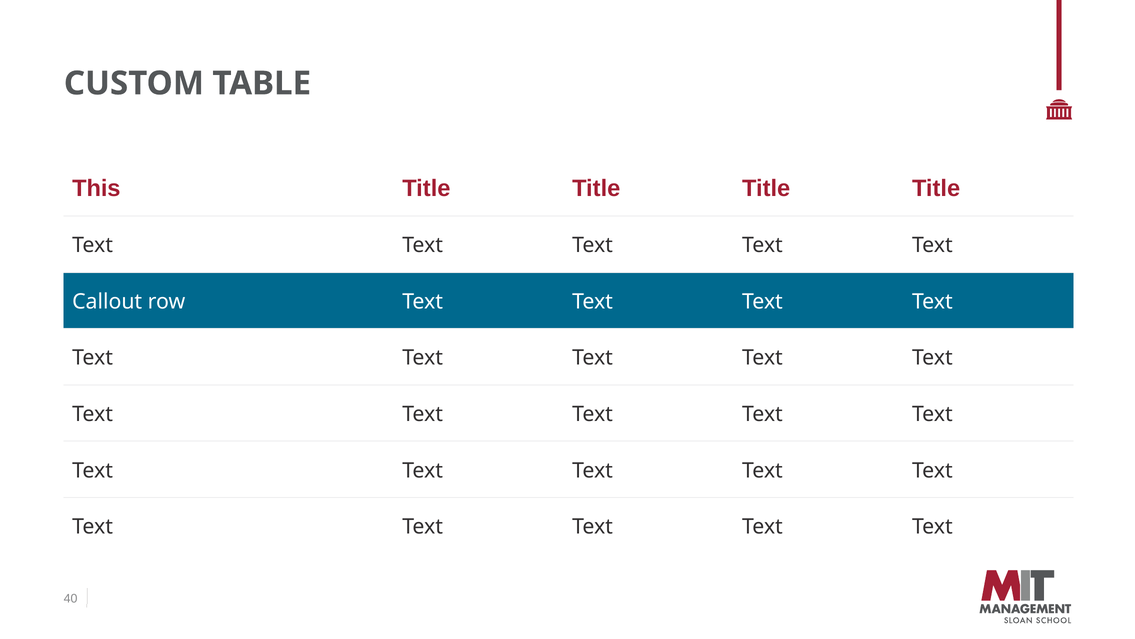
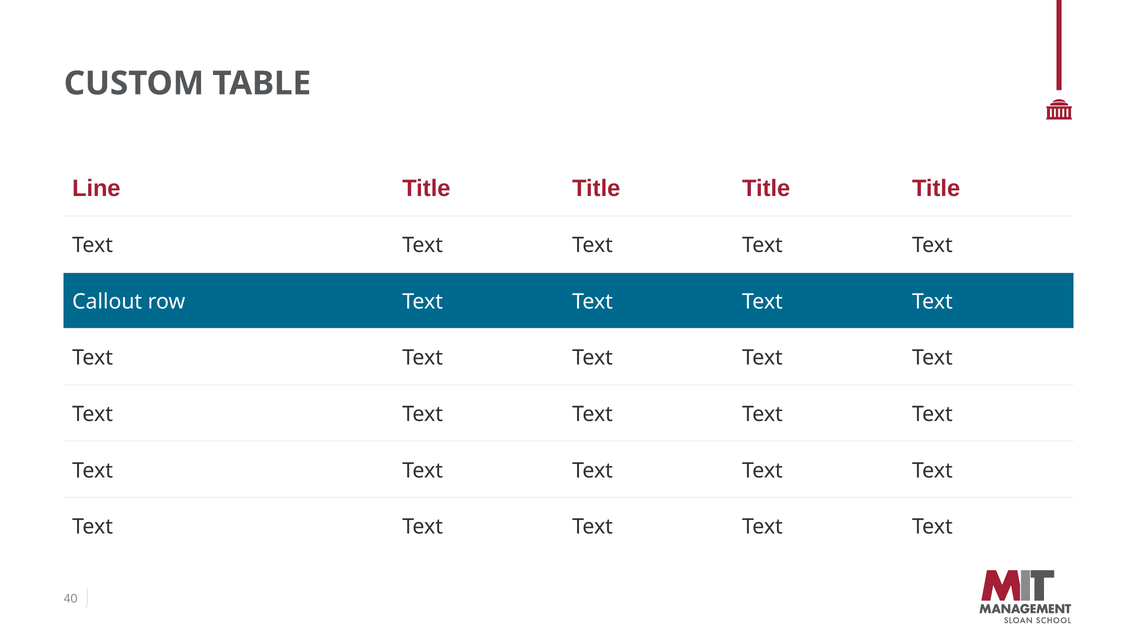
This: This -> Line (96, 188)
